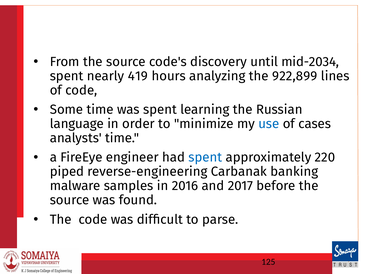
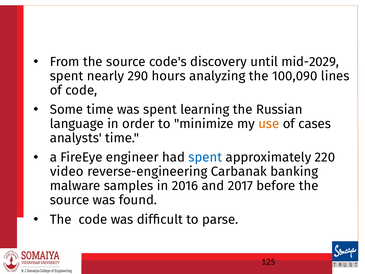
mid-2034: mid-2034 -> mid-2029 (310, 62)
419: 419 -> 290 (138, 76)
922,899: 922,899 -> 100,090 (295, 76)
use colour: blue -> orange (269, 124)
piped: piped -> video (67, 171)
